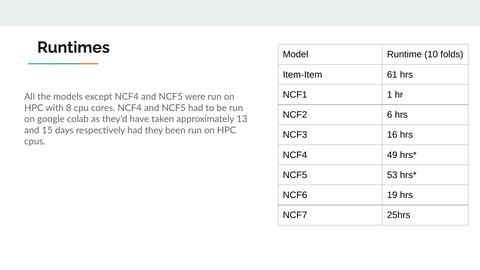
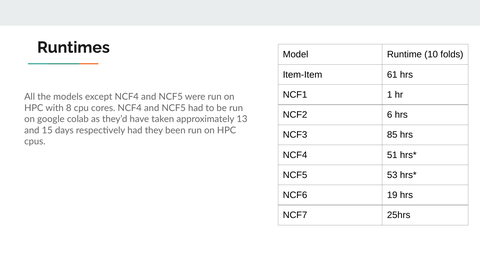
16: 16 -> 85 (392, 135)
49: 49 -> 51 (392, 155)
